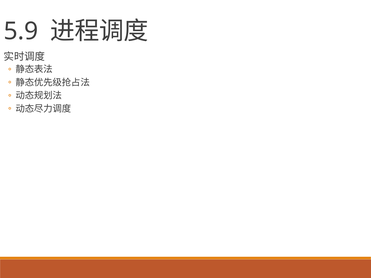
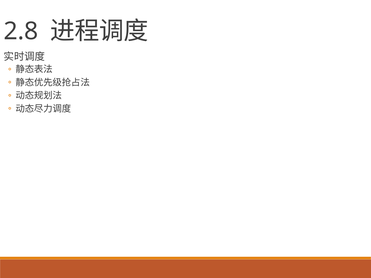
5.9: 5.9 -> 2.8 (21, 31)
